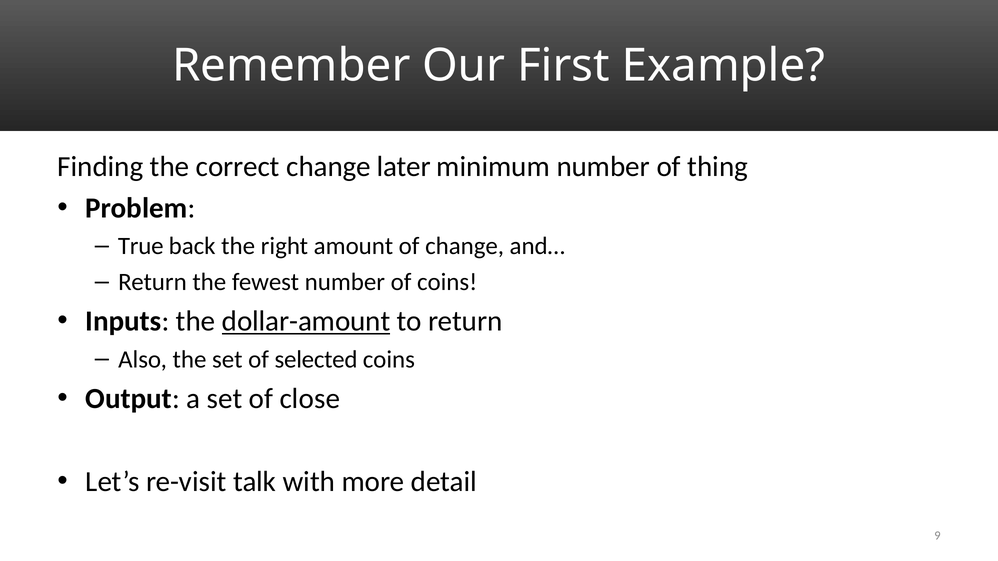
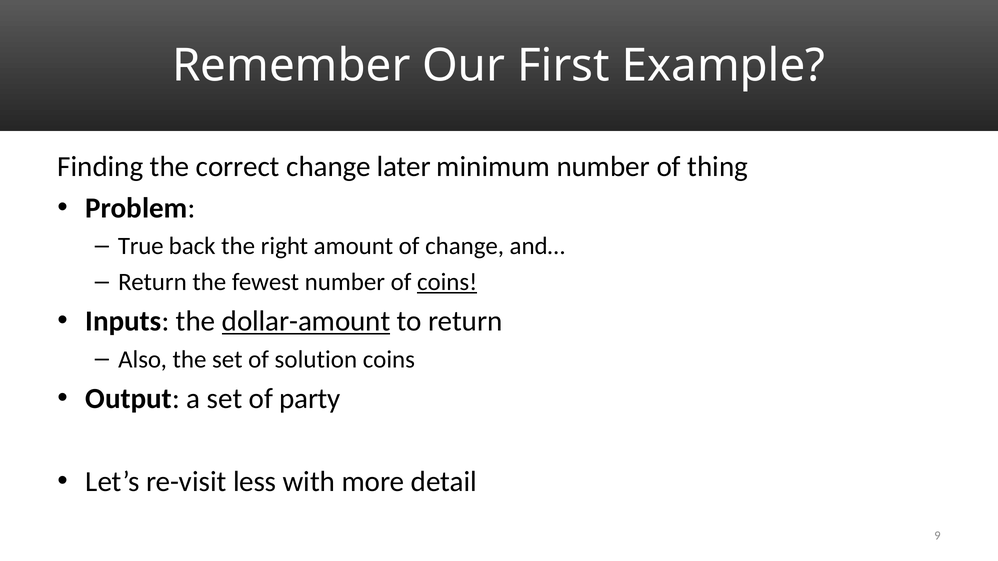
coins underline: none -> present (447, 282)
selected: selected -> solution (316, 360)
close: close -> party (310, 399)
talk: talk -> less (255, 482)
